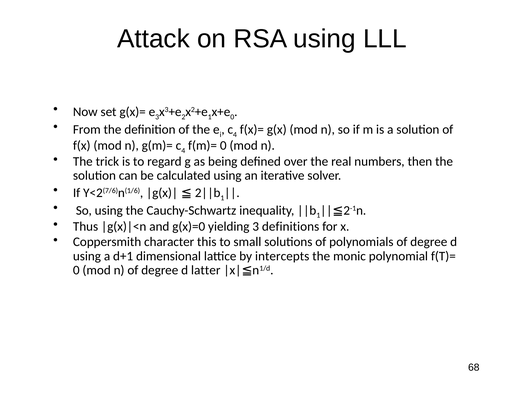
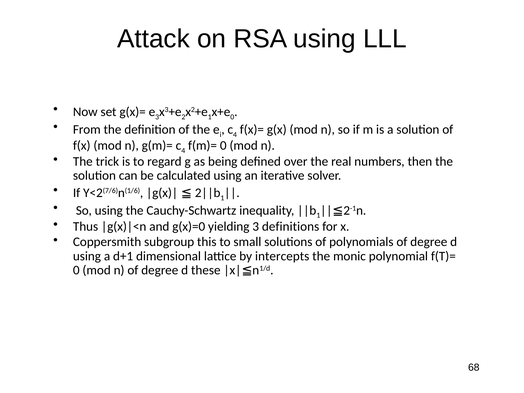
character: character -> subgroup (169, 242)
latter: latter -> these (206, 270)
